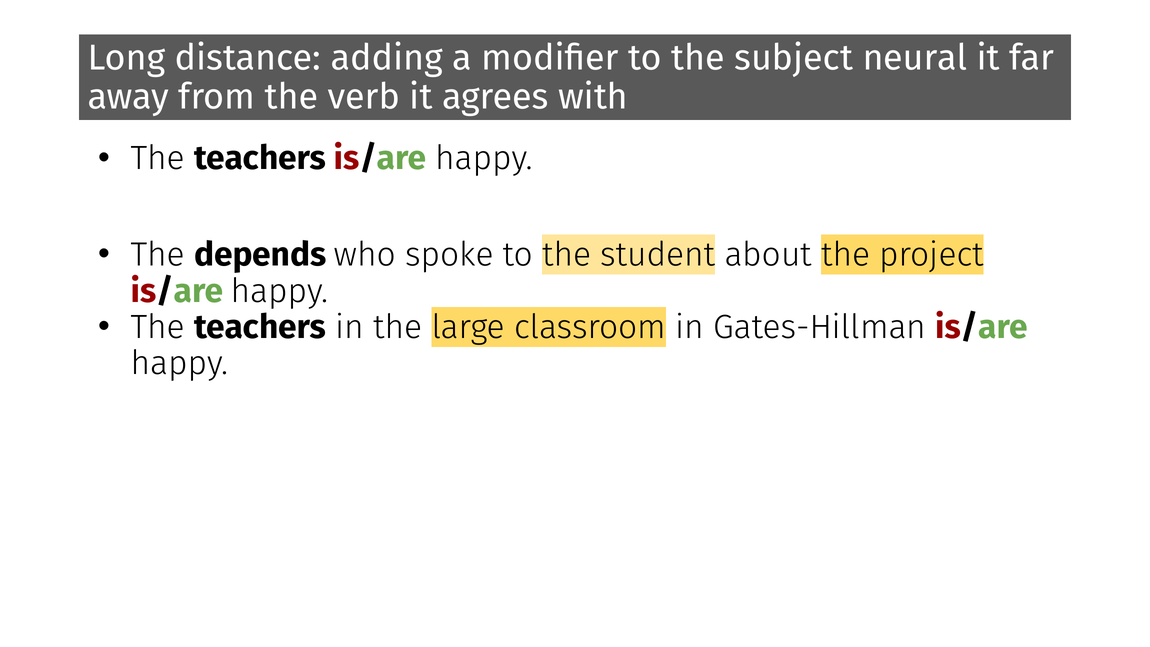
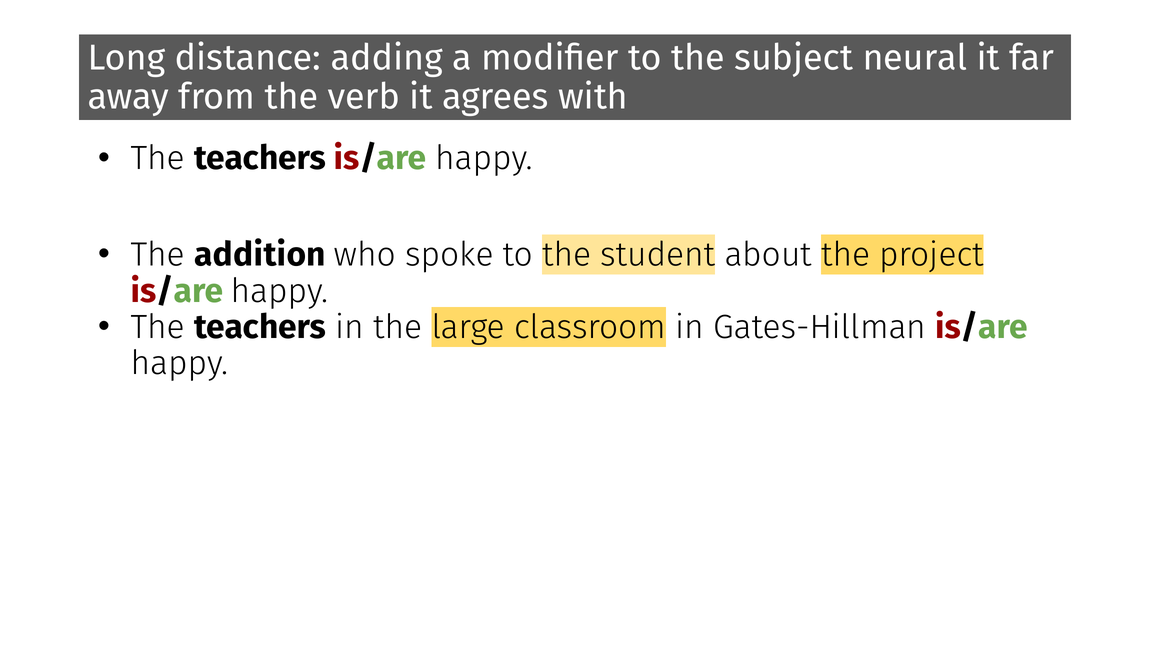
depends: depends -> addition (260, 255)
